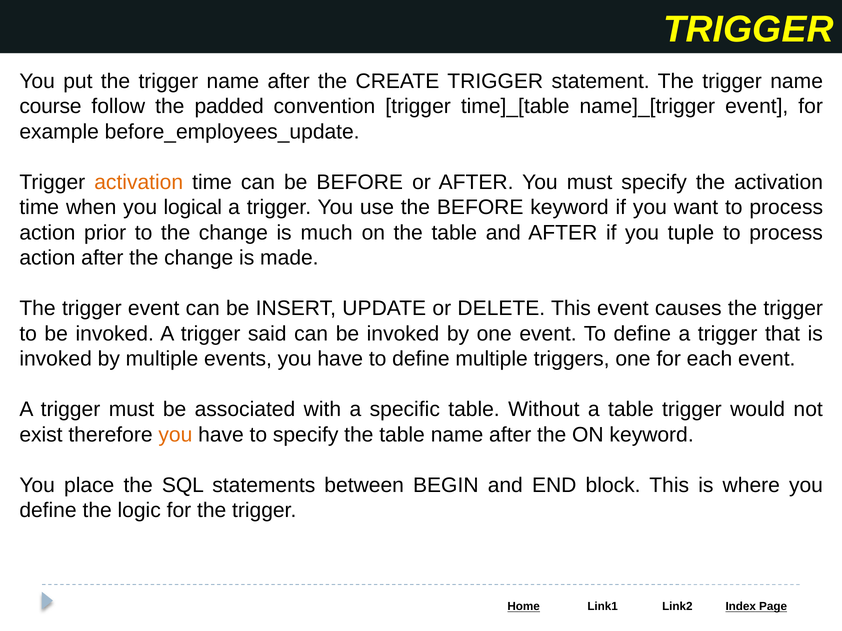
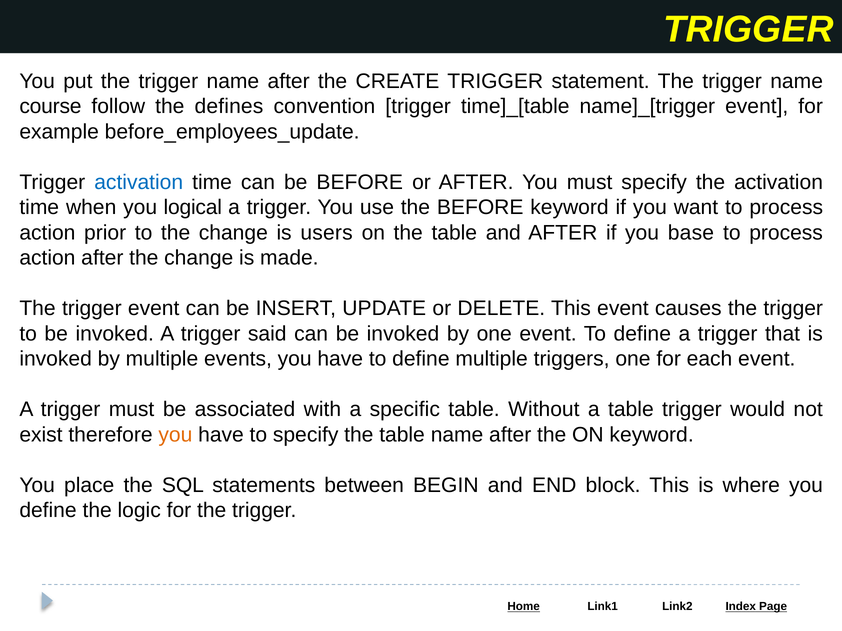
padded: padded -> defines (229, 107)
activation colour: orange -> blue (139, 182)
much: much -> users (327, 233)
tuple: tuple -> base (691, 233)
